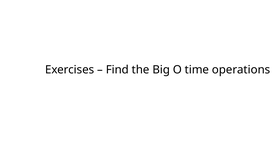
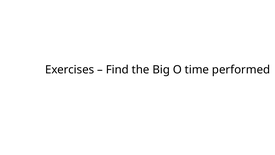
operations: operations -> performed (241, 70)
